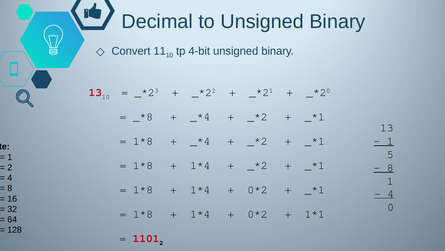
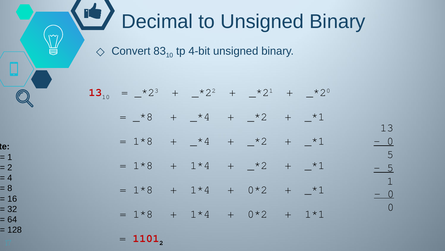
11: 11 -> 83 (160, 51)
1: 1 -> 0 (390, 141)
8: 8 -> 5 (390, 167)
4: 4 -> 0 (391, 193)
